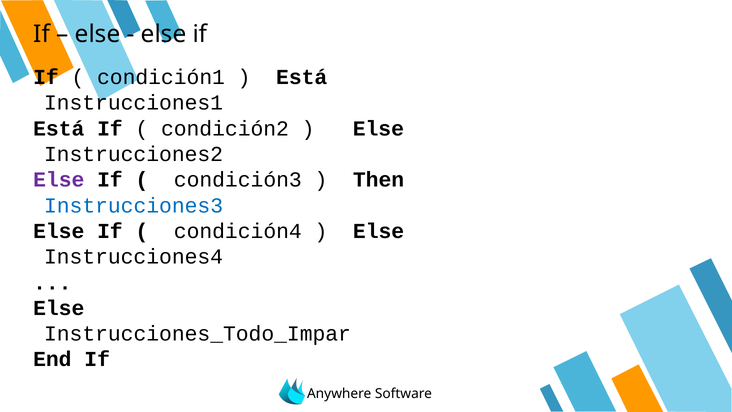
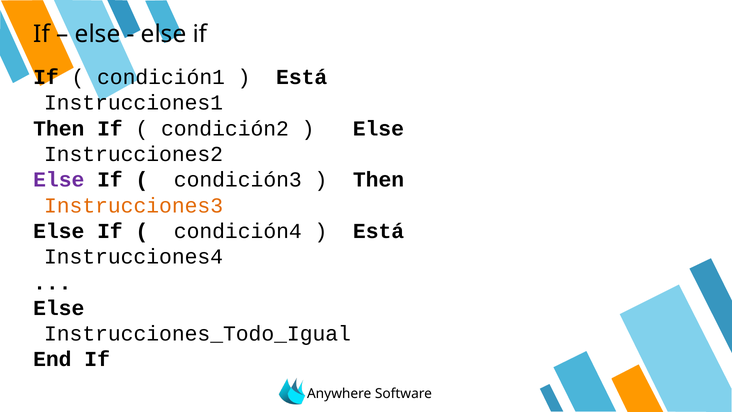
Está: Está -> Then (59, 128)
Instrucciones3 colour: blue -> orange (134, 205)
Else: Else -> Está (379, 231)
Instrucciones_Todo_Impar: Instrucciones_Todo_Impar -> Instrucciones_Todo_Igual (197, 334)
